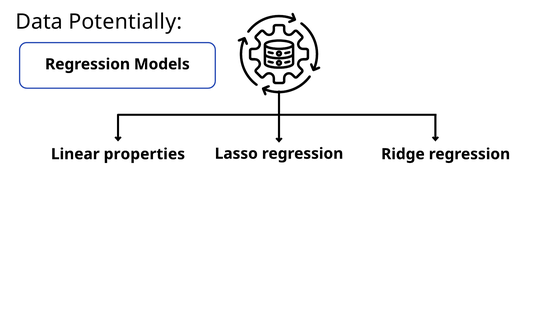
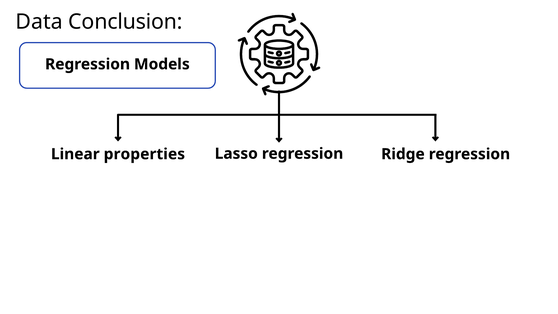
Potentially: Potentially -> Conclusion (125, 22)
